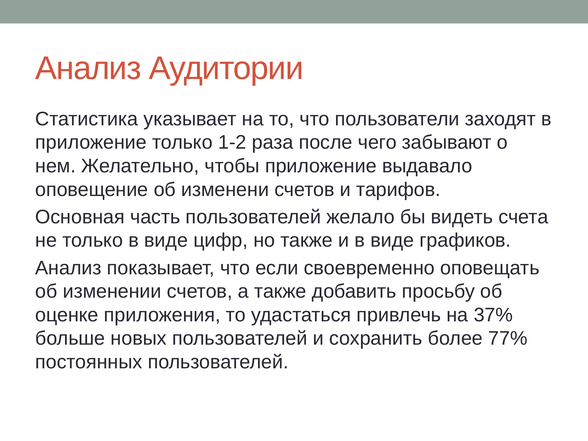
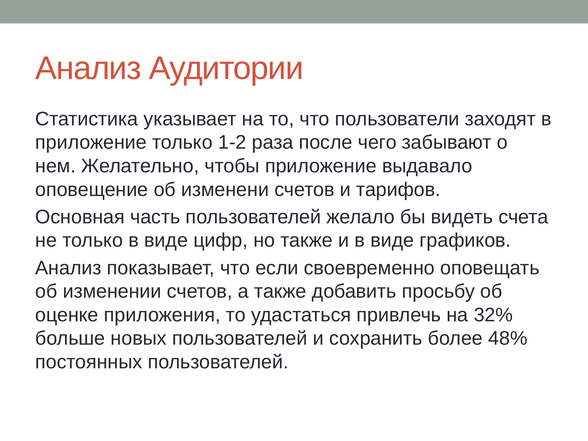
37%: 37% -> 32% (493, 315)
77%: 77% -> 48% (508, 338)
